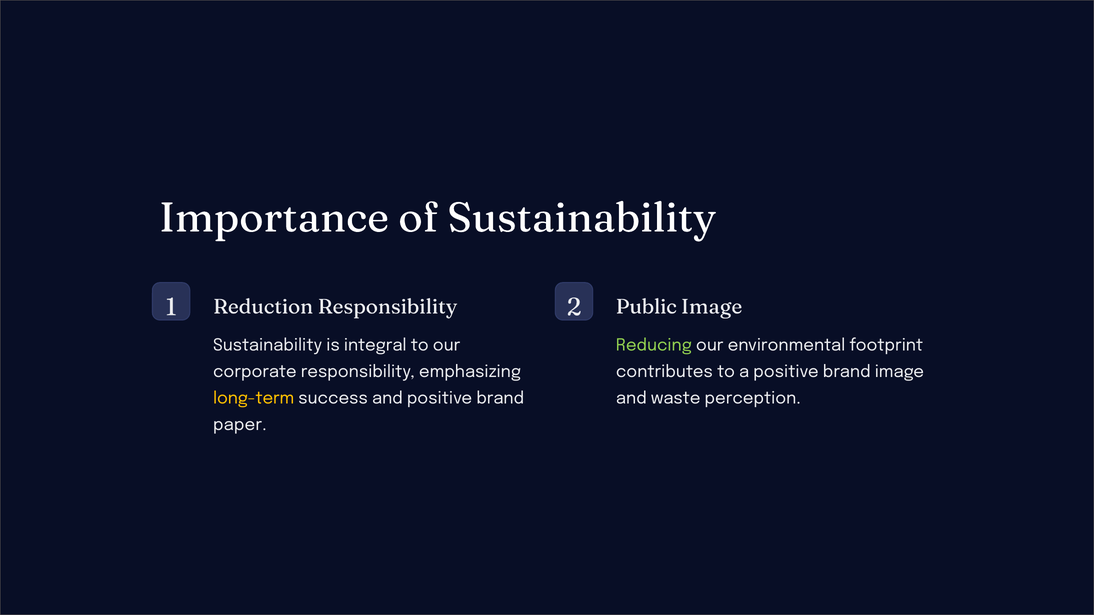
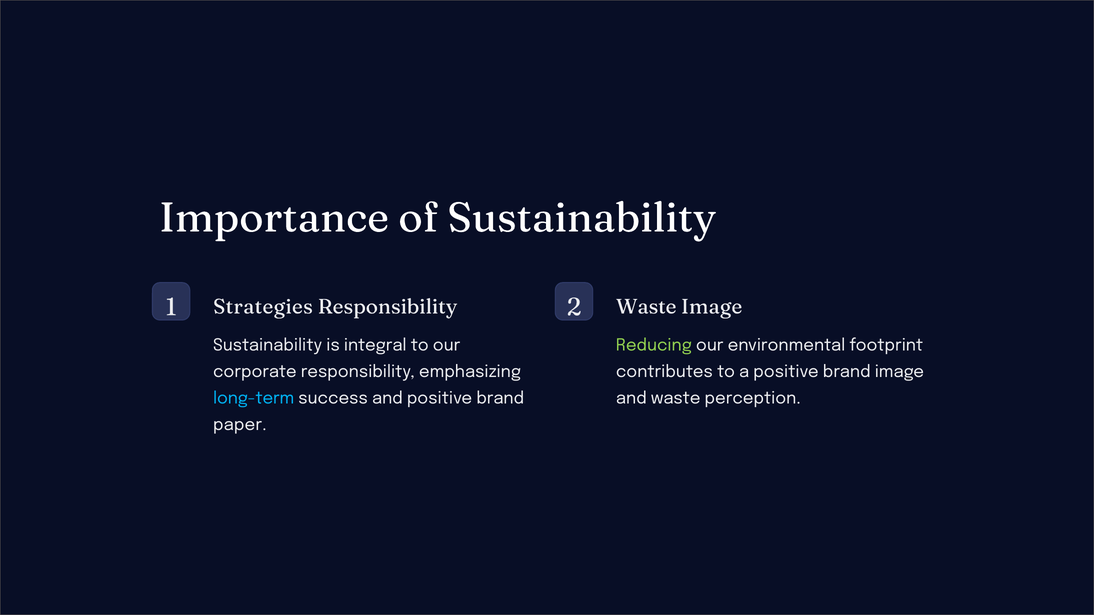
Reduction: Reduction -> Strategies (263, 307)
2 Public: Public -> Waste (646, 307)
long-term colour: yellow -> light blue (254, 399)
